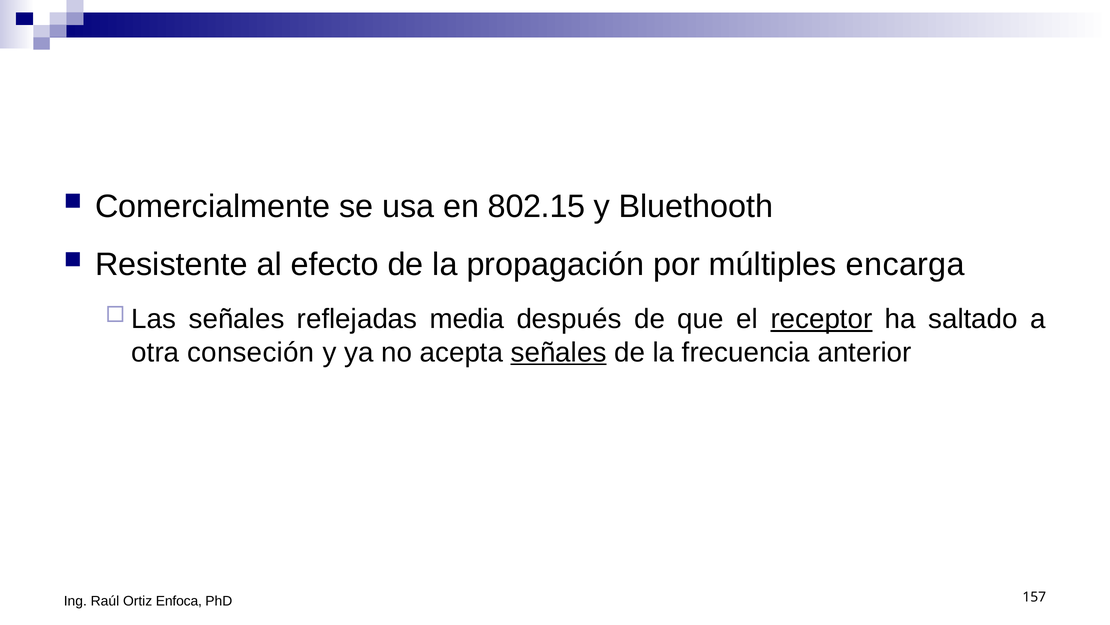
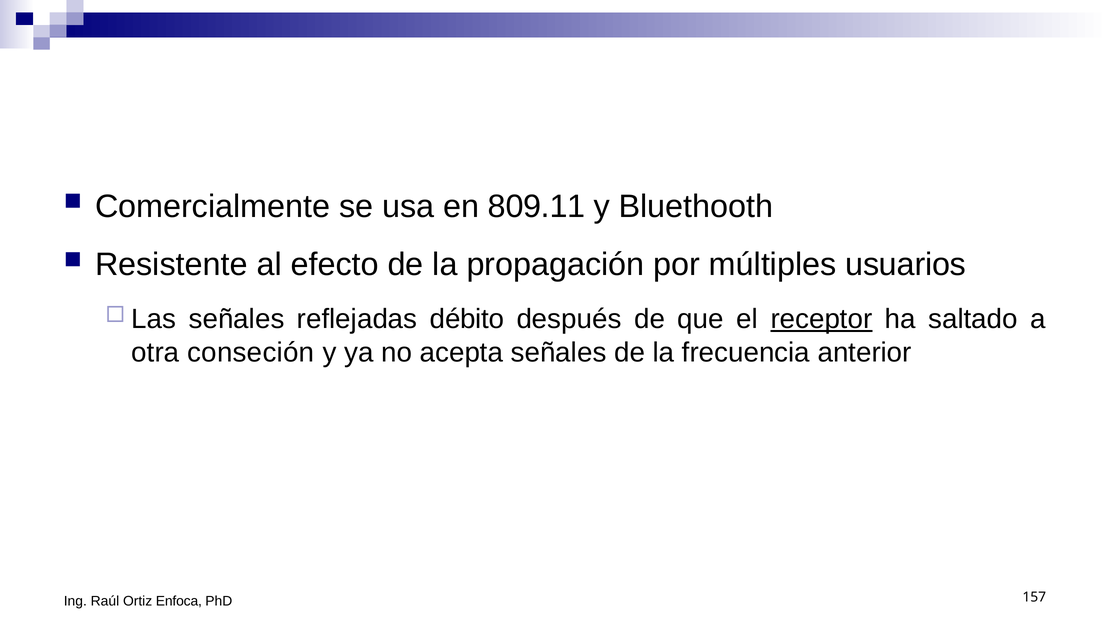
802.15: 802.15 -> 809.11 (537, 206)
encarga: encarga -> usuarios (906, 265)
media: media -> débito (467, 319)
señales underline: present -> none (559, 352)
